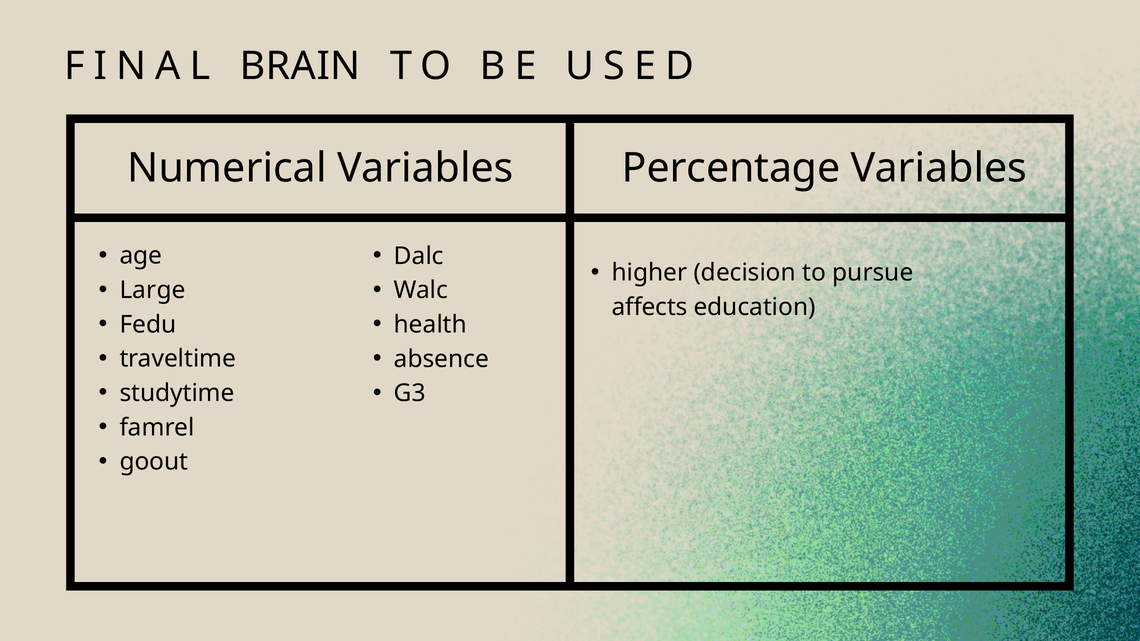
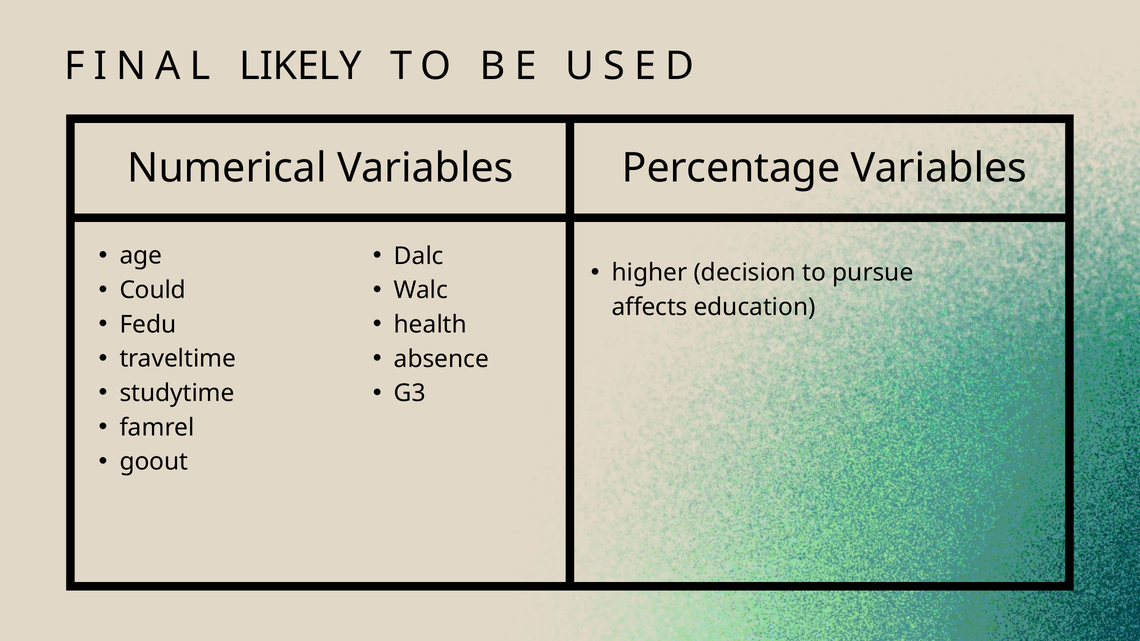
BRAIN: BRAIN -> LIKELY (301, 66)
Large: Large -> Could (153, 290)
